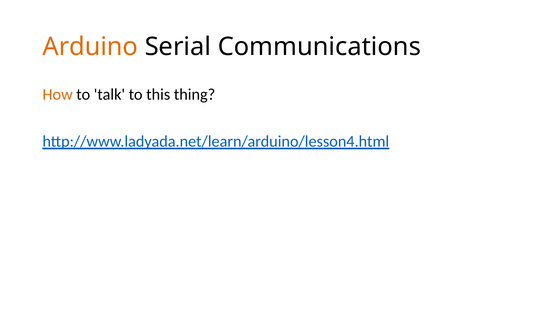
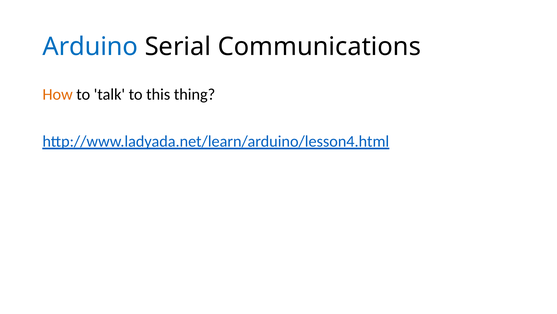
Arduino colour: orange -> blue (90, 47)
